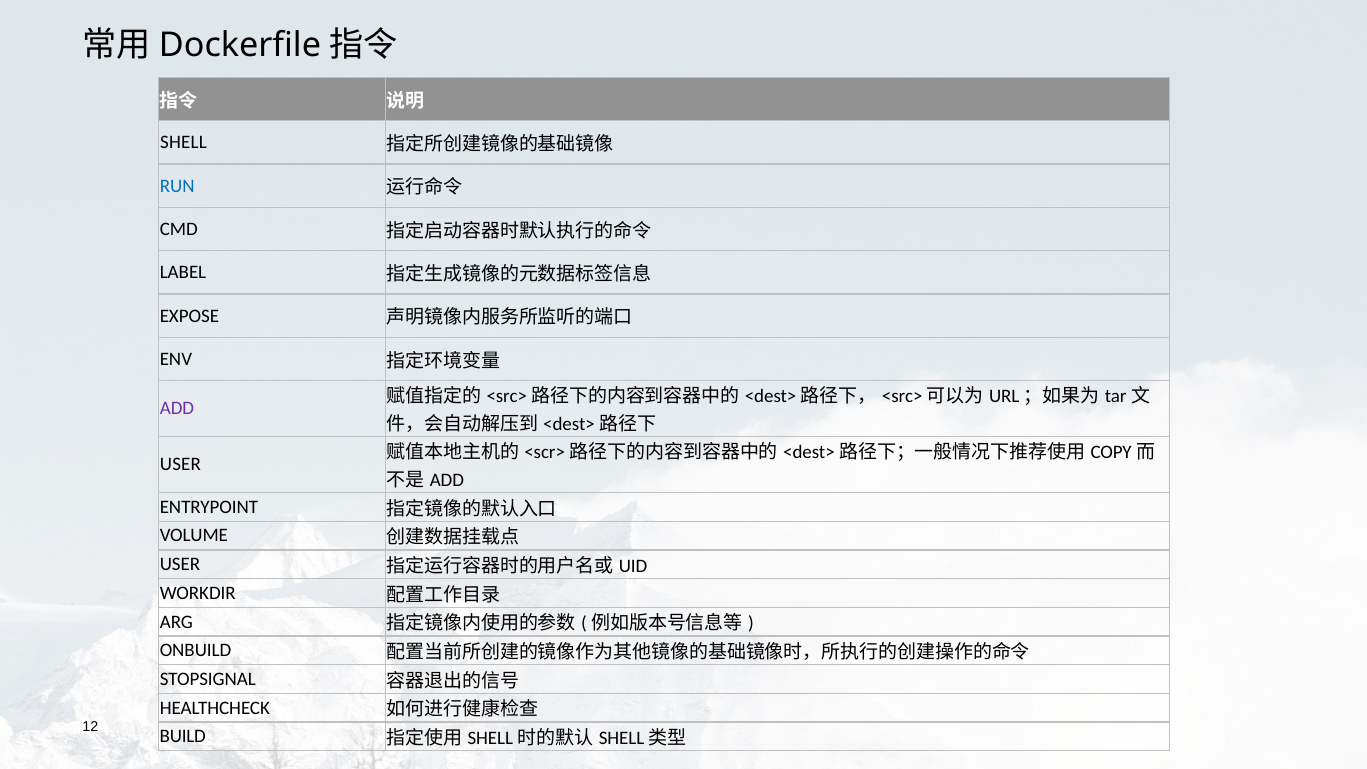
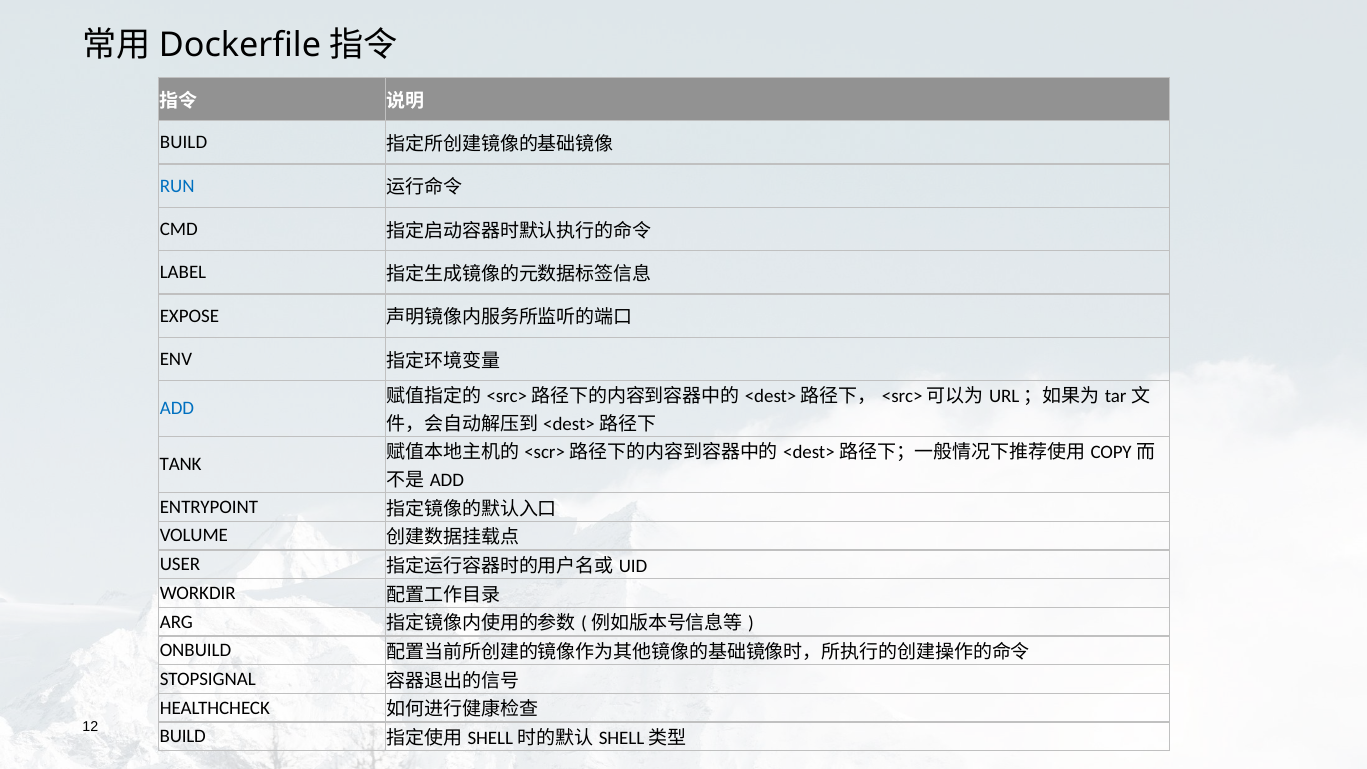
SHELL: SHELL -> BUILD (184, 143)
ADD colour: purple -> blue (177, 409)
USER: USER -> TANK (181, 465)
